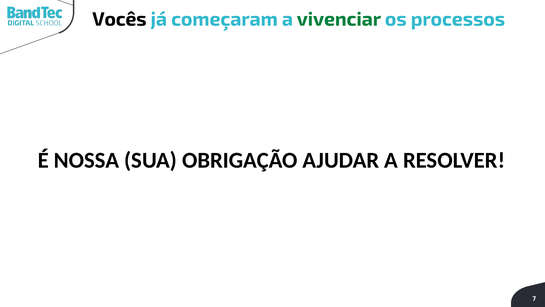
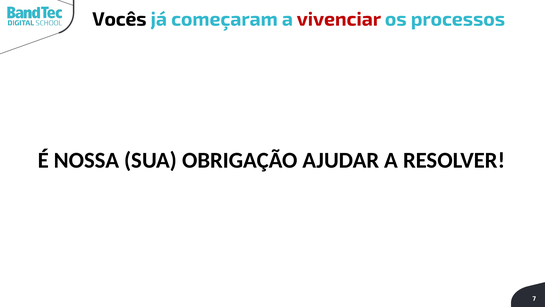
vivenciar colour: green -> red (339, 19)
